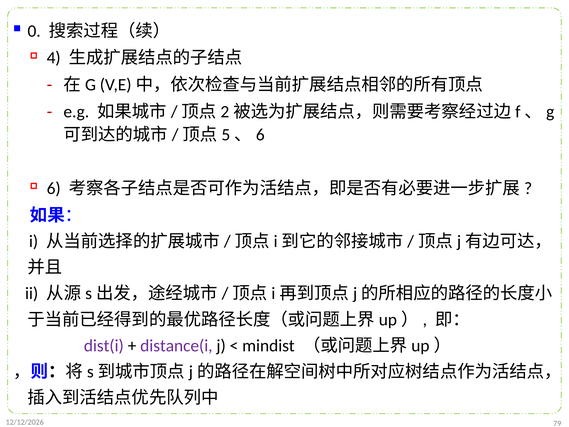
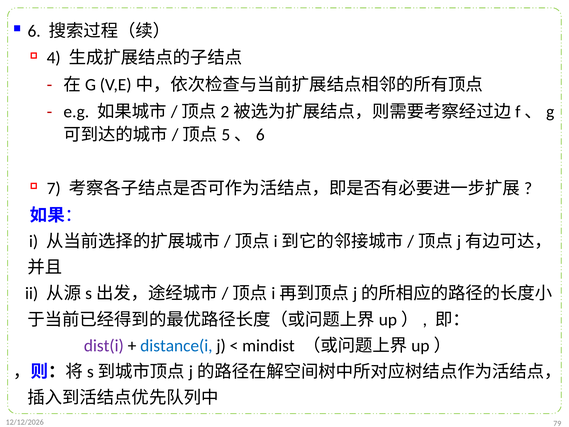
0: 0 -> 6 (34, 31)
6: 6 -> 7 (54, 188)
distance(i colour: purple -> blue (176, 345)
